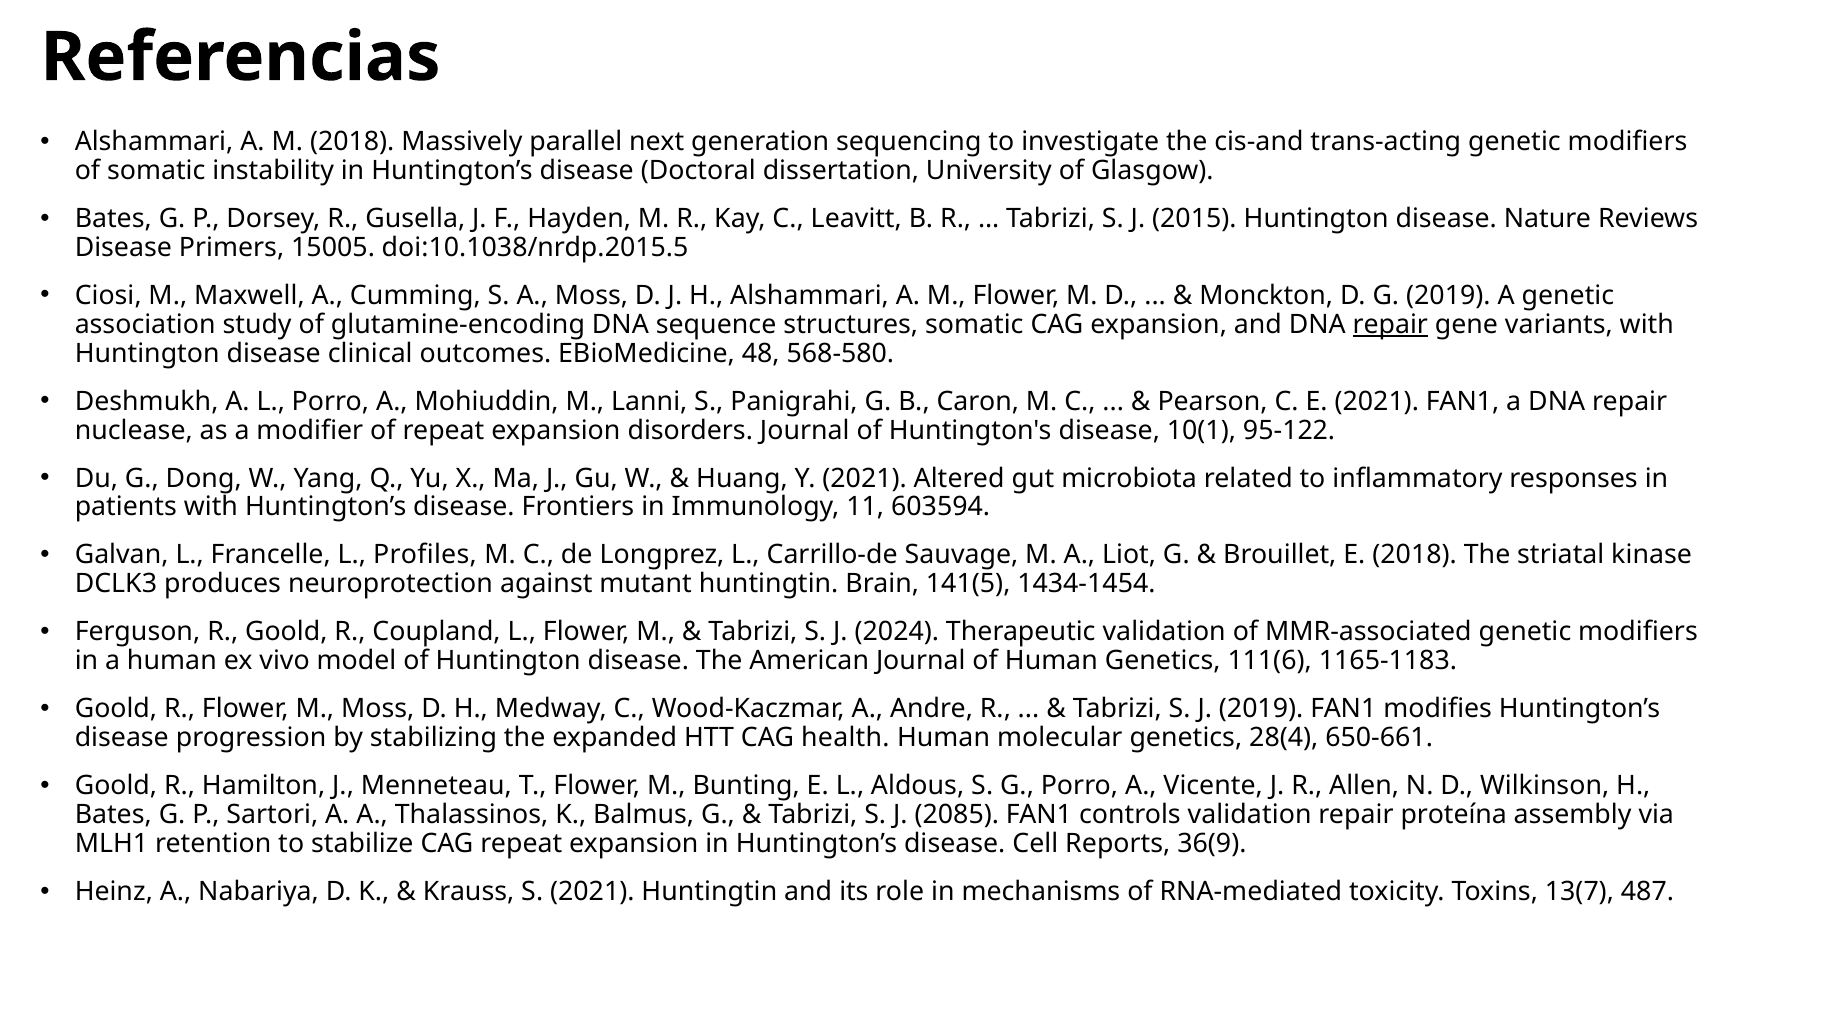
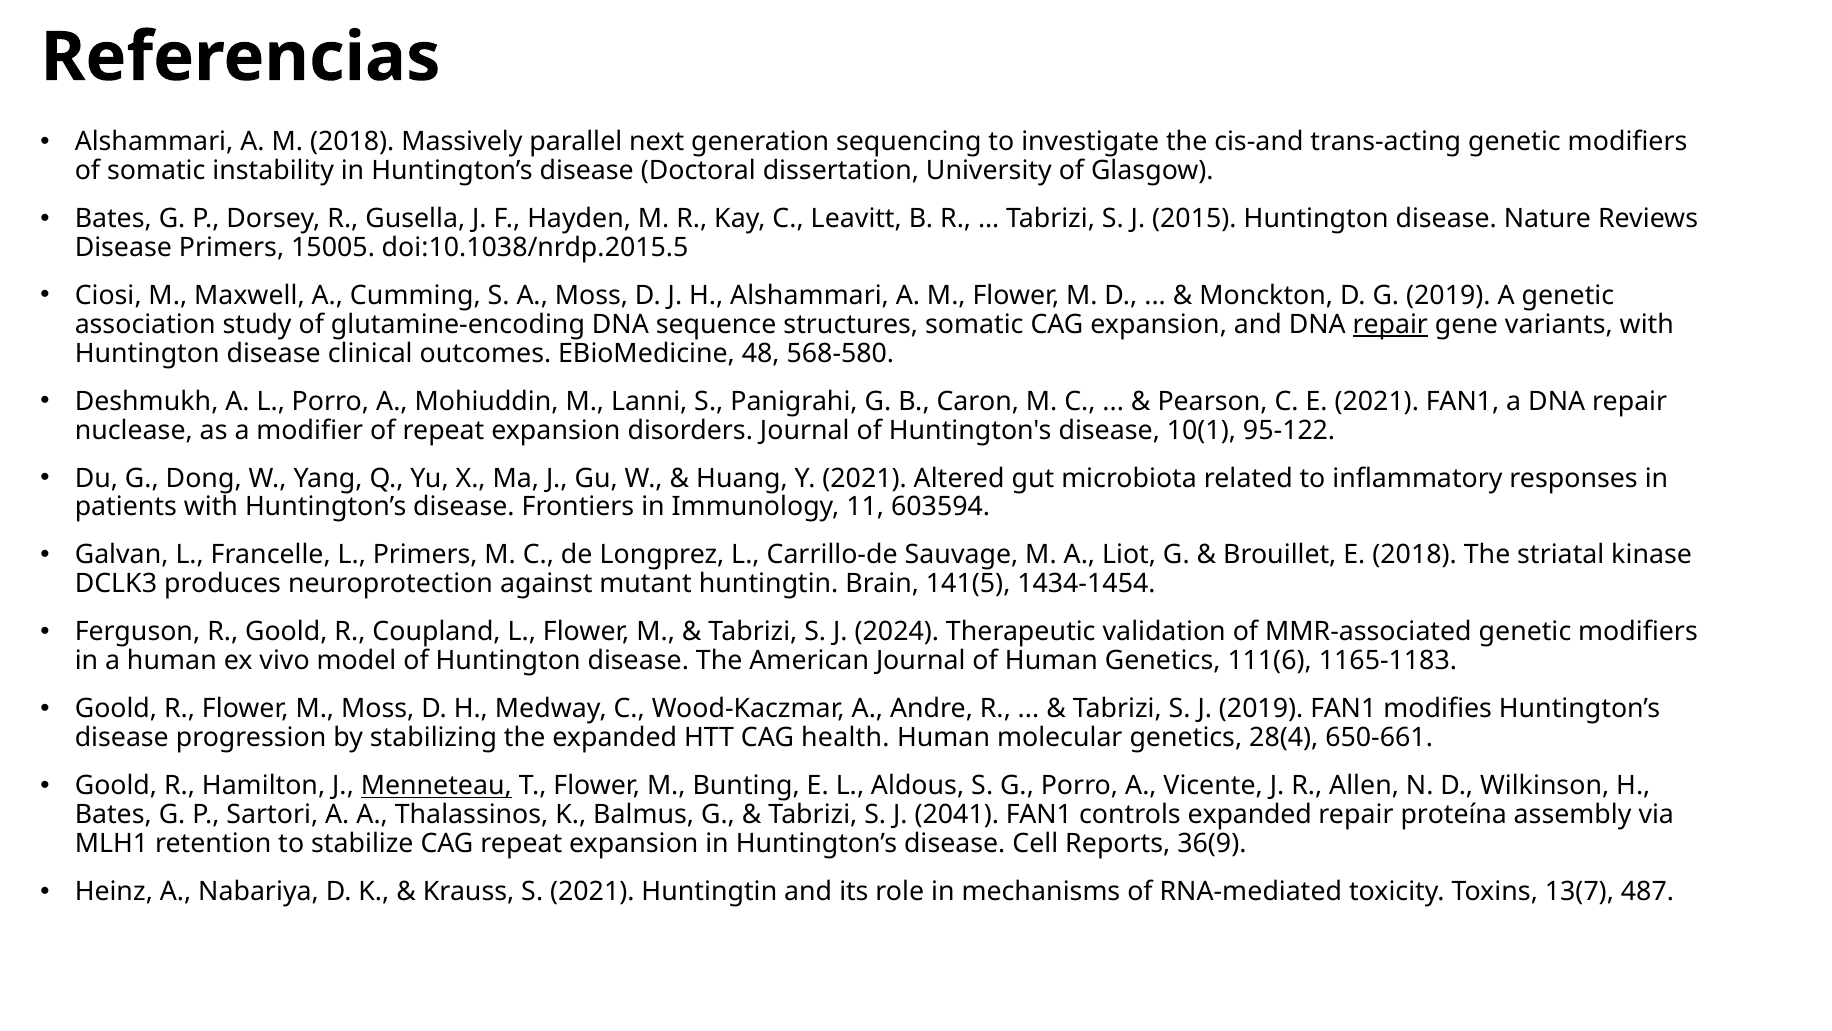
L Profiles: Profiles -> Primers (425, 555)
Menneteau underline: none -> present (436, 785)
2085: 2085 -> 2041 (957, 814)
controls validation: validation -> expanded (1250, 814)
